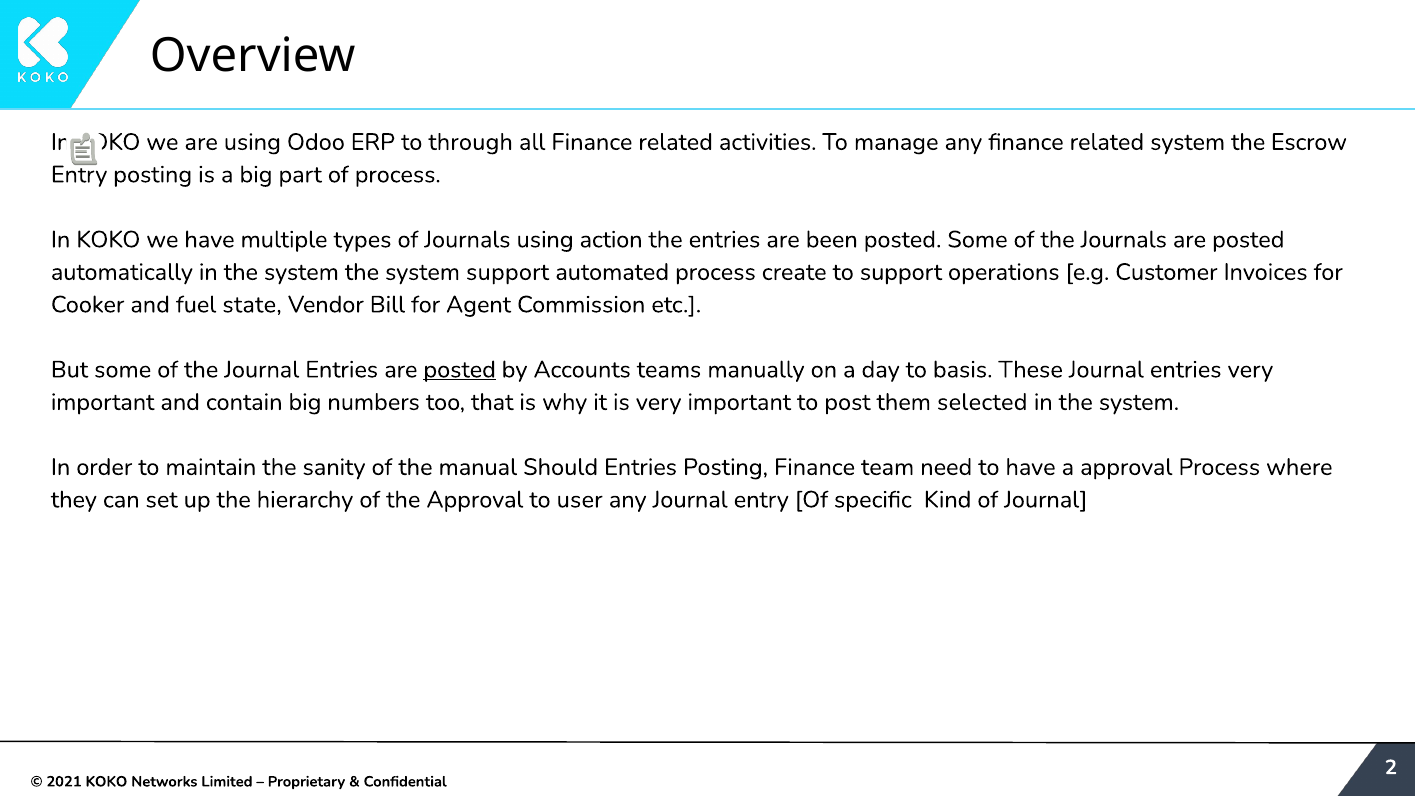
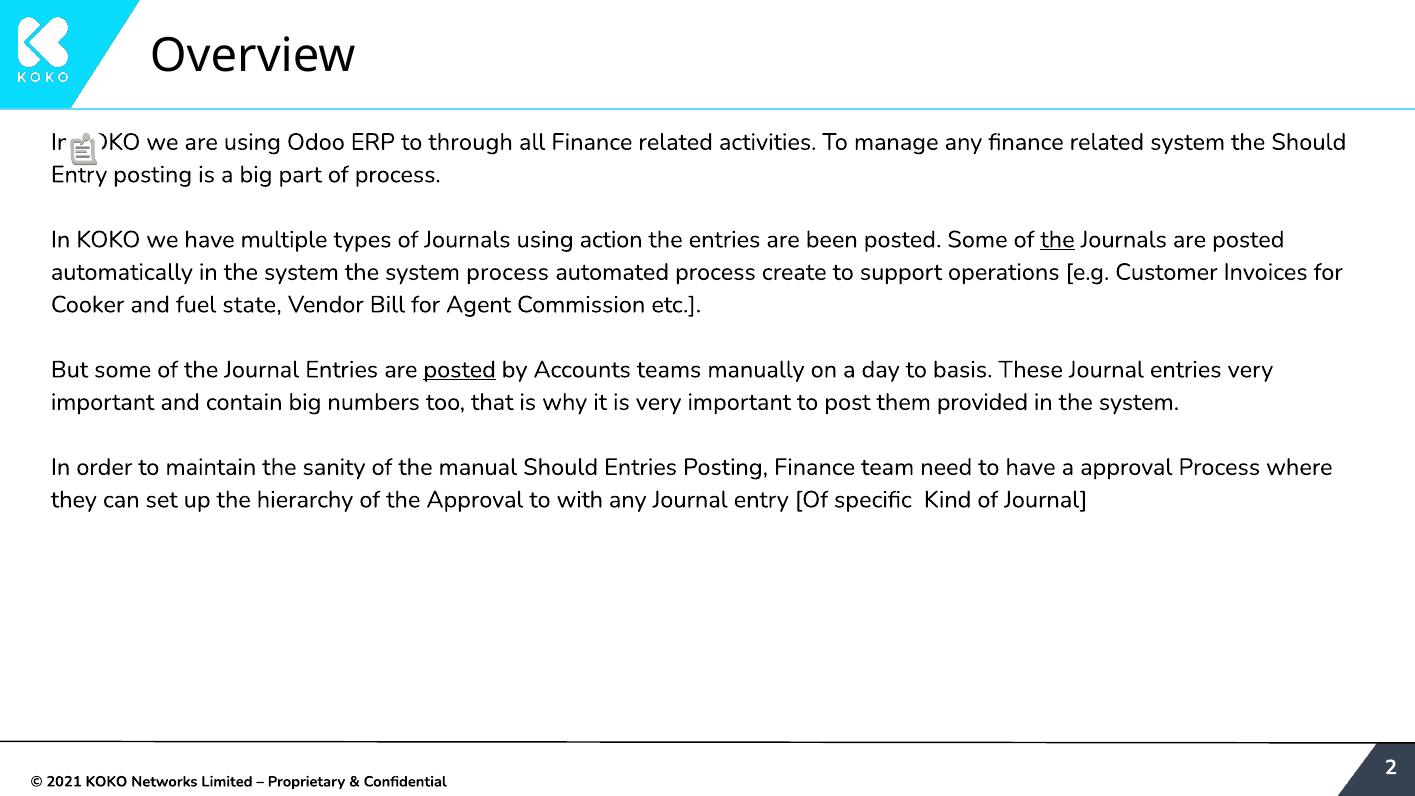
the Escrow: Escrow -> Should (1309, 142)
the underline: none -> present (1058, 240)
system support: support -> process (508, 272)
selected: selected -> provided (982, 402)
user: user -> with (580, 500)
